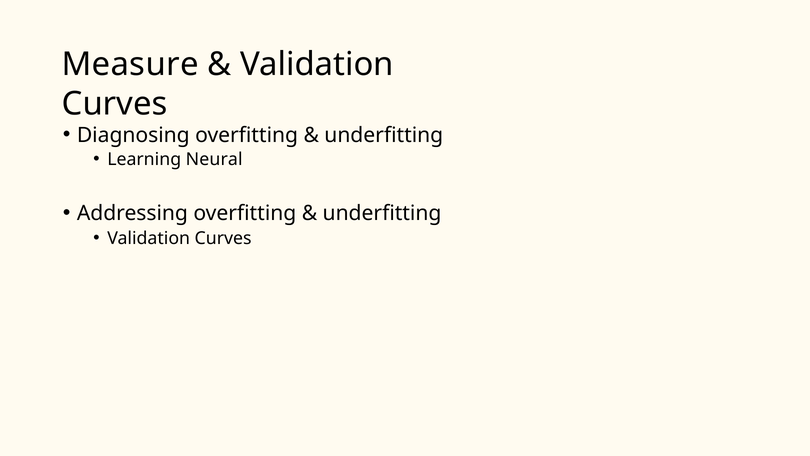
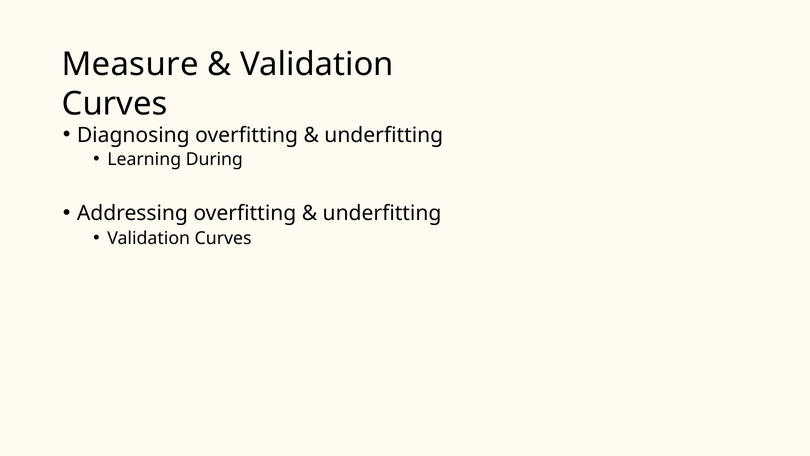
Neural: Neural -> During (214, 159)
